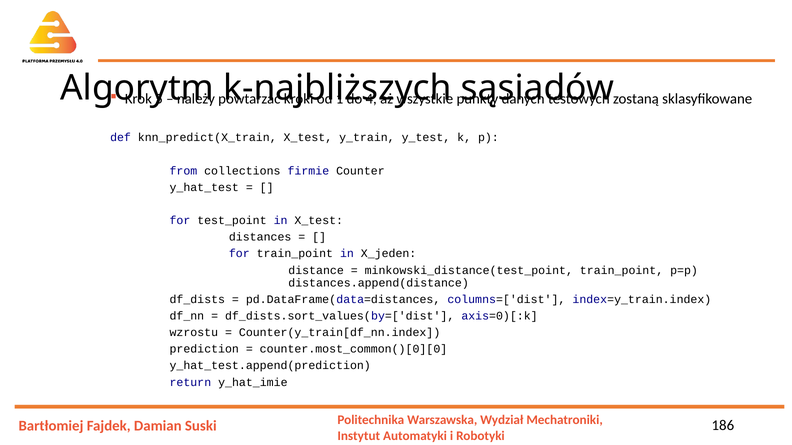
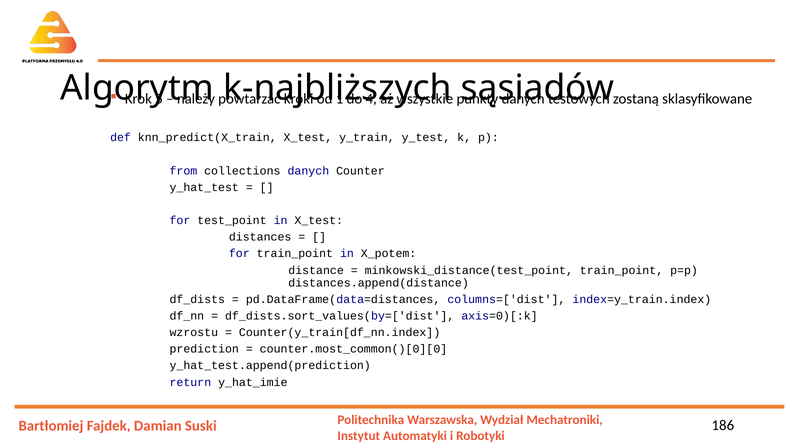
collections firmie: firmie -> danych (308, 171)
X_jeden: X_jeden -> X_potem (389, 254)
